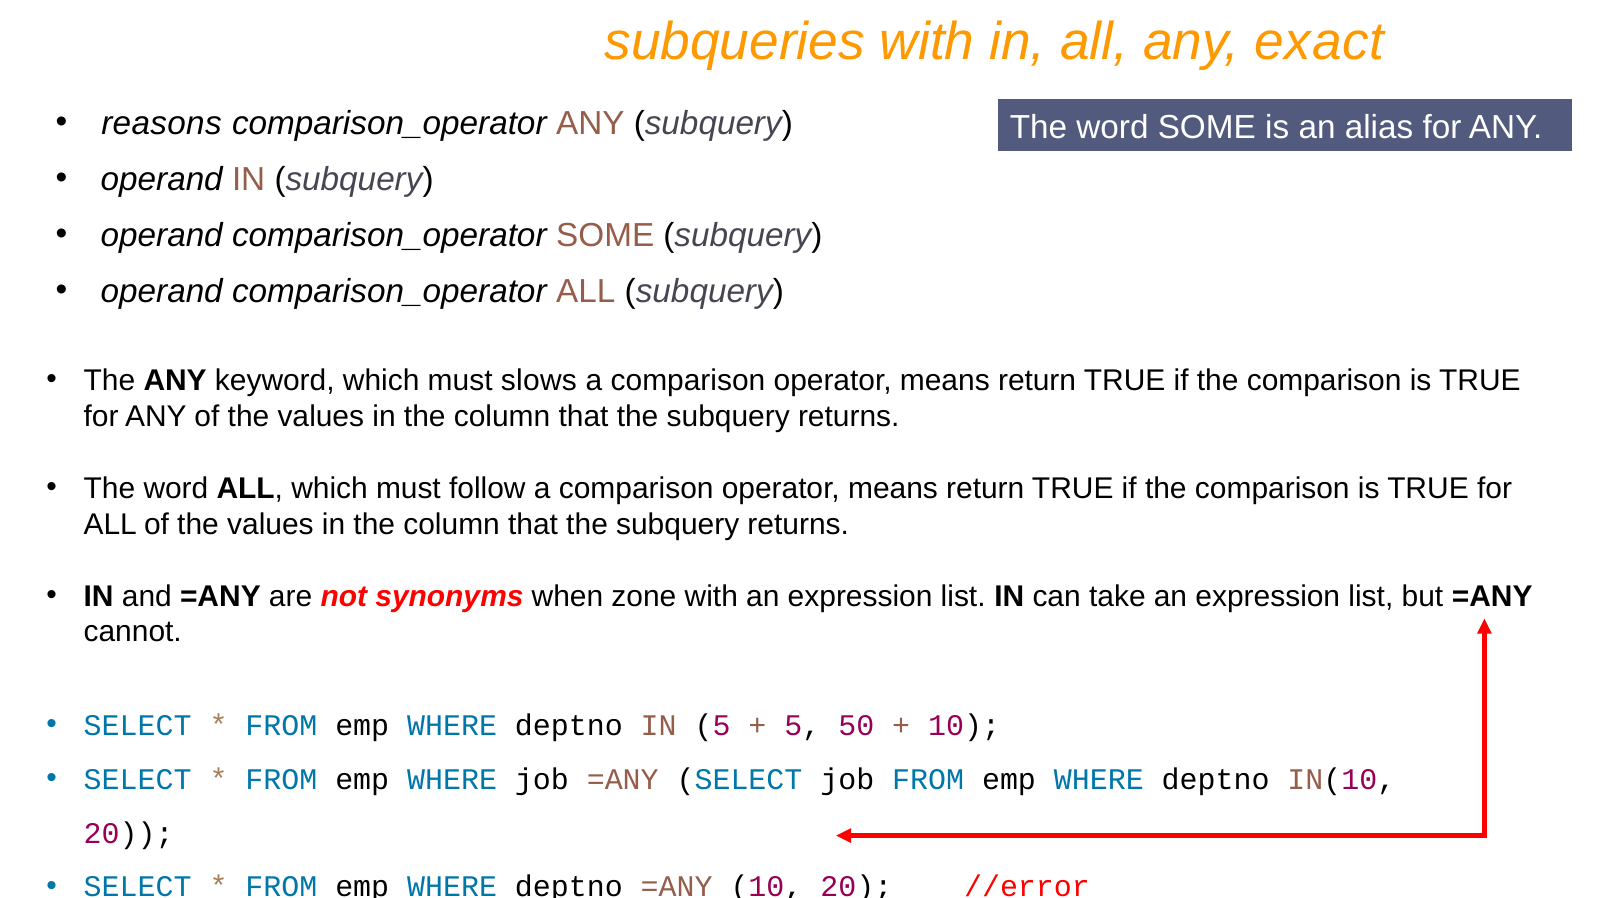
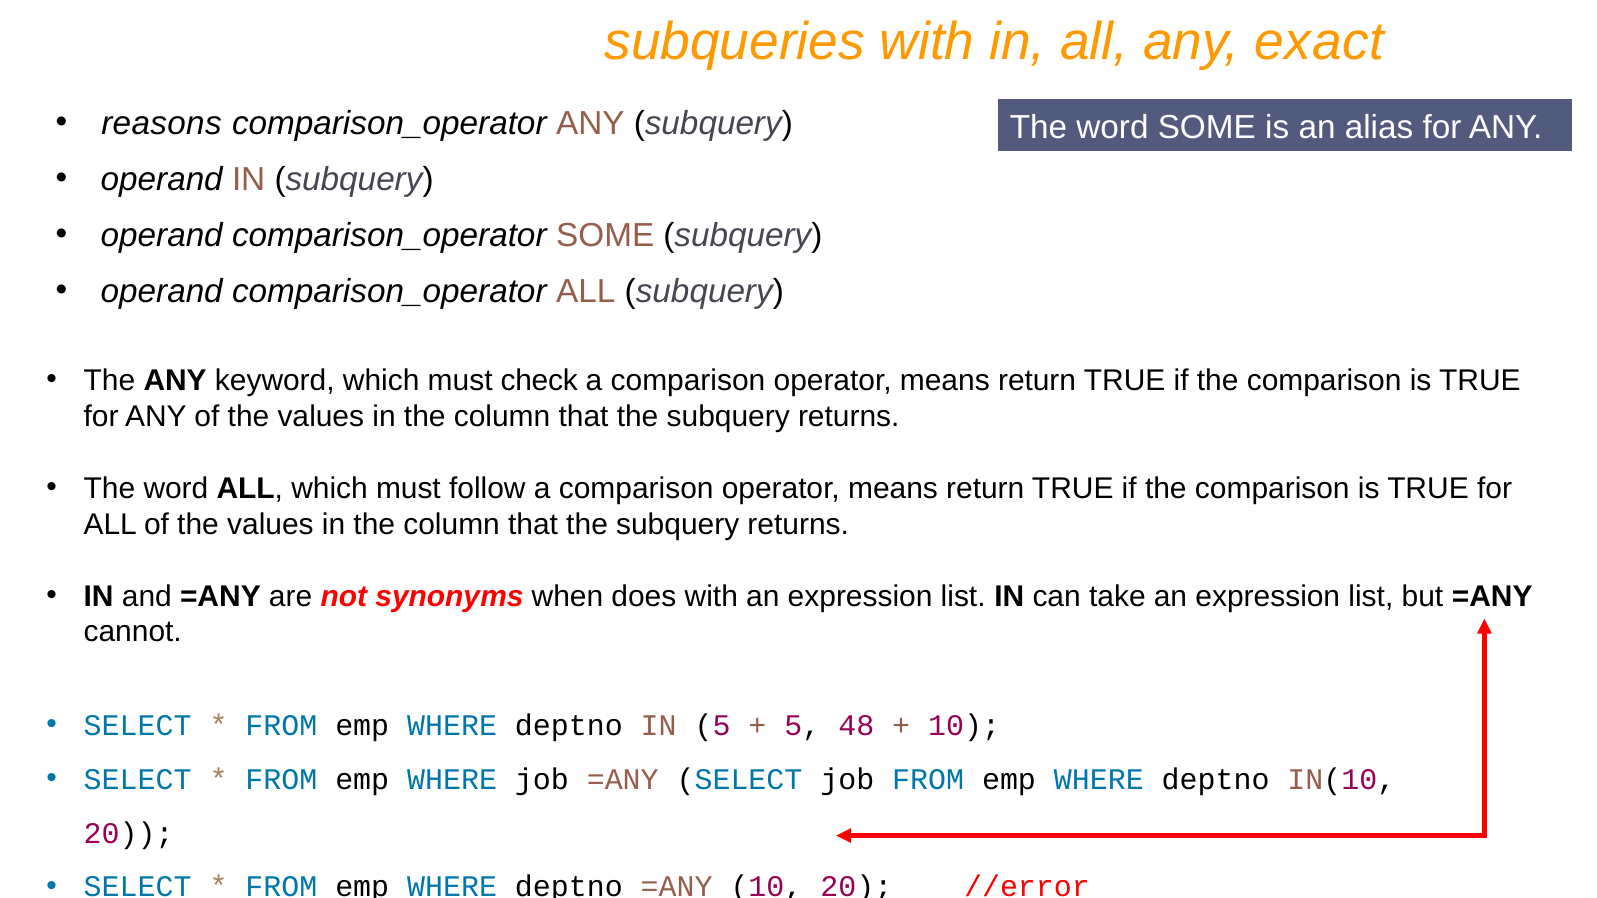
slows: slows -> check (539, 381)
zone: zone -> does (644, 596)
50: 50 -> 48 (856, 726)
